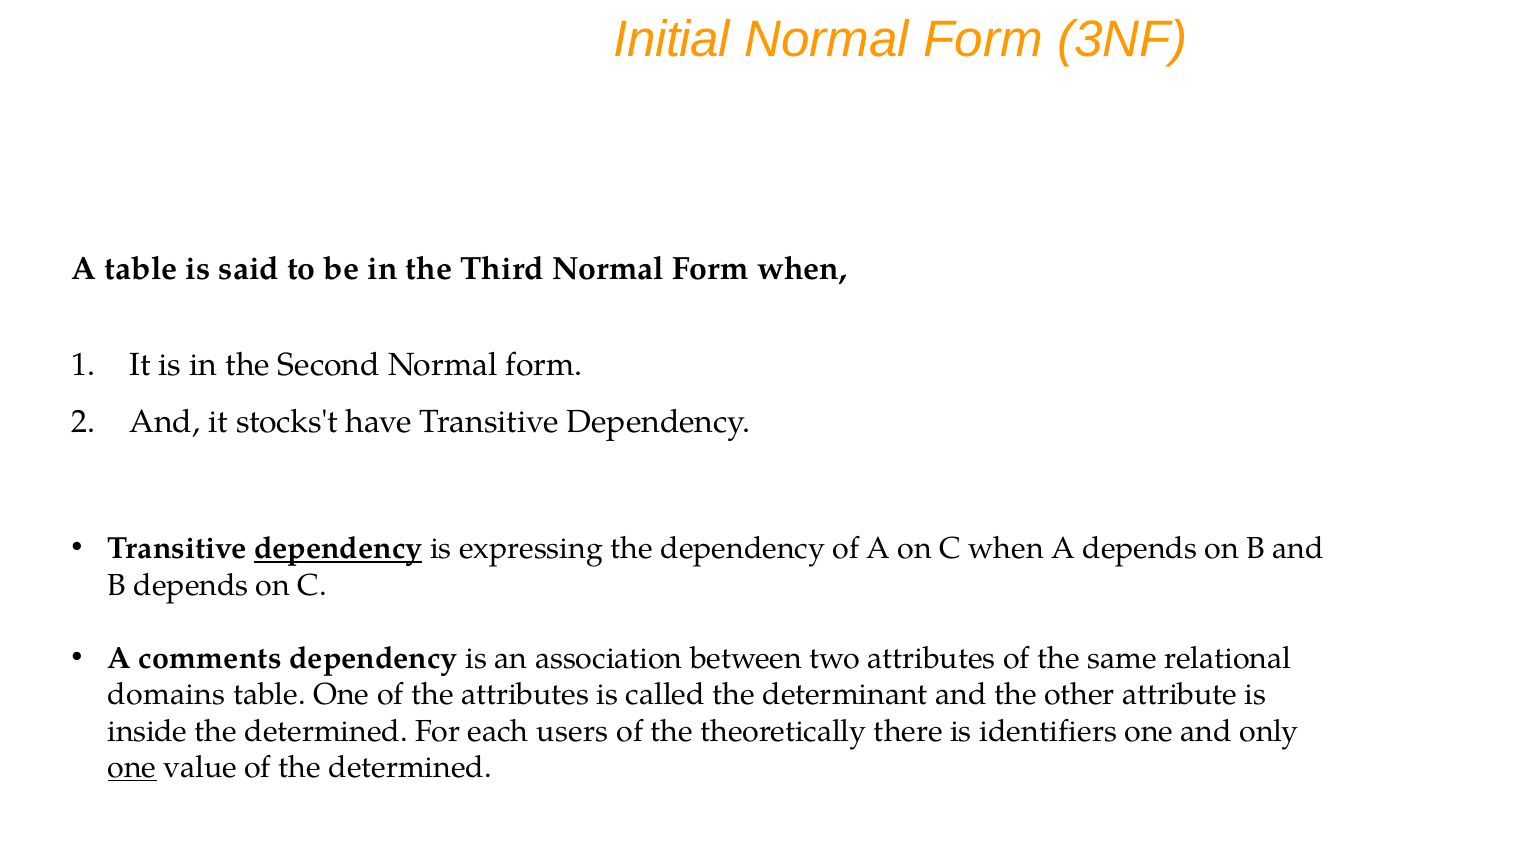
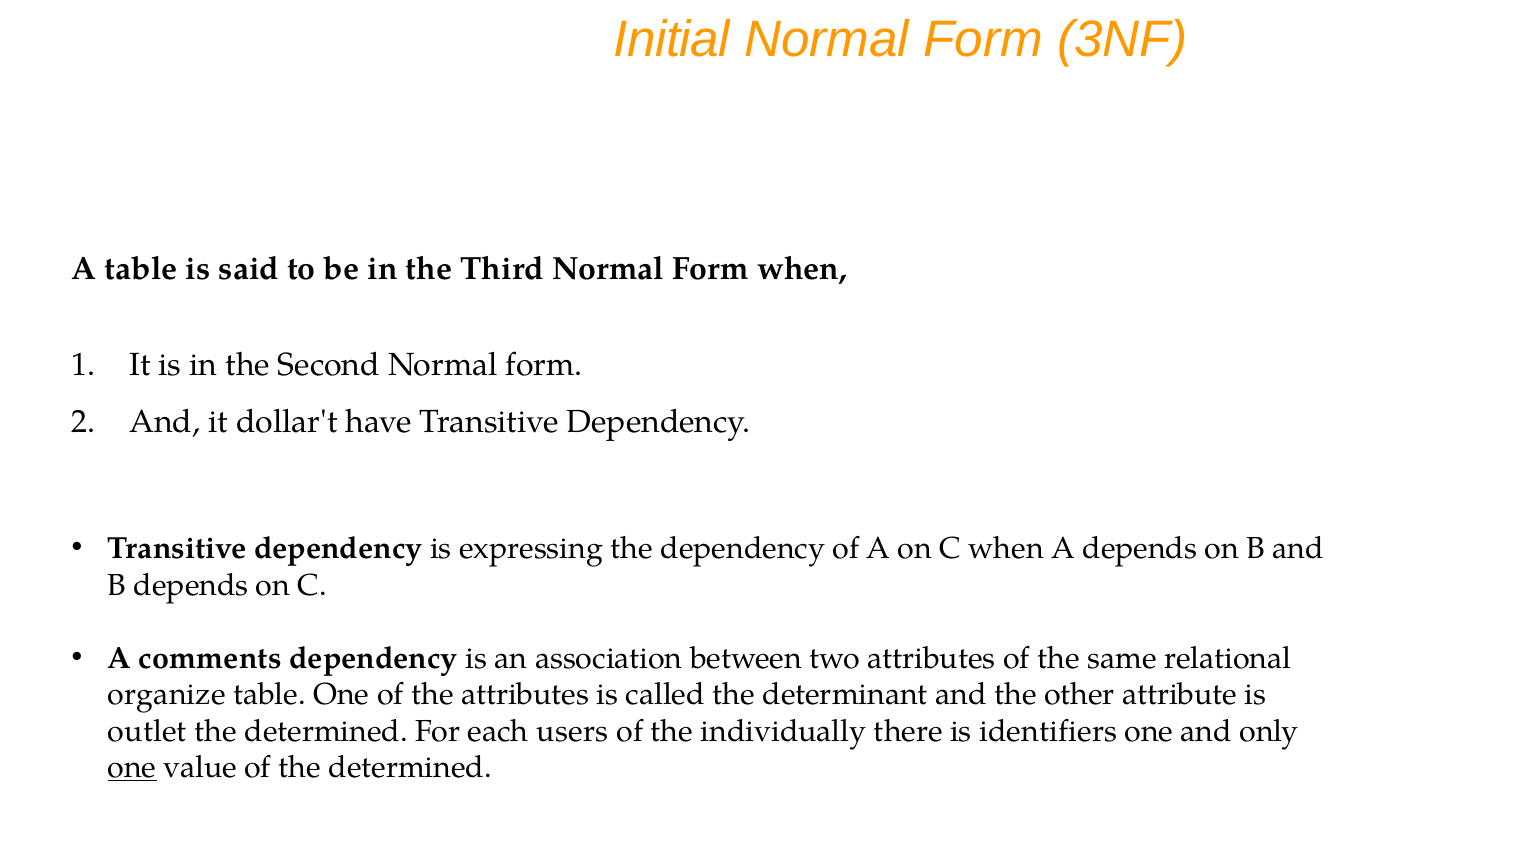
stocks't: stocks't -> dollar't (287, 422)
dependency underline: present -> none (338, 549)
domains: domains -> organize (167, 695)
inside: inside -> outlet (147, 731)
theoretically: theoretically -> individually (784, 731)
